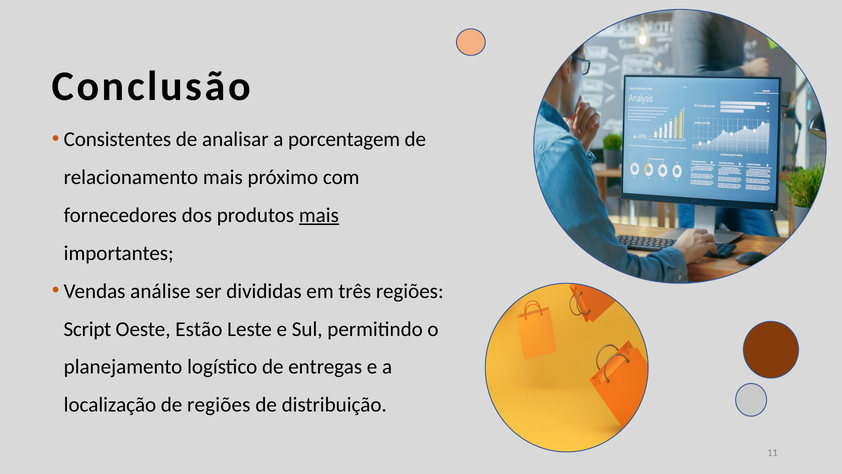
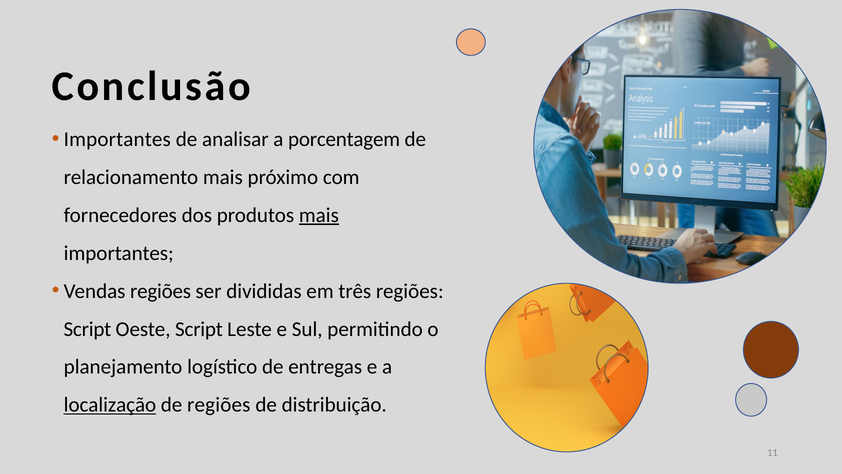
Consistentes: Consistentes -> Importantes (117, 139)
Vendas análise: análise -> regiões (161, 291)
Oeste Estão: Estão -> Script (199, 329)
localização underline: none -> present (110, 405)
